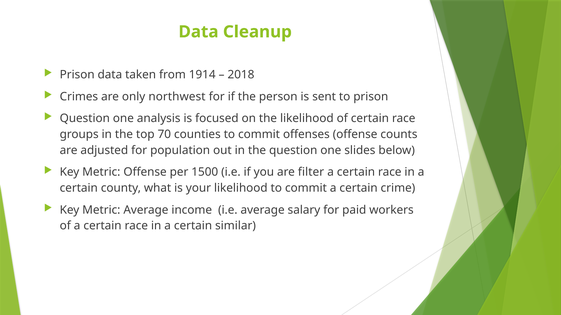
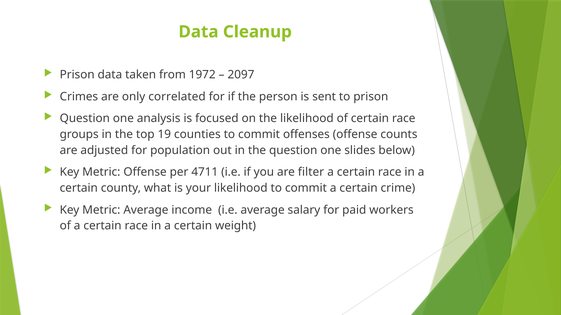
1914: 1914 -> 1972 (202, 75)
2018: 2018 -> 2097 (241, 75)
northwest: northwest -> correlated (177, 97)
70: 70 -> 19 (164, 135)
1500: 1500 -> 4711 (205, 172)
similar: similar -> weight (236, 226)
